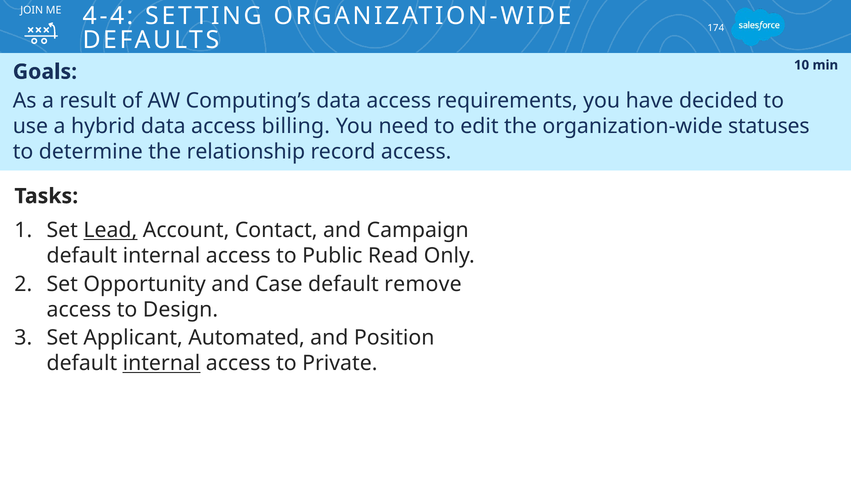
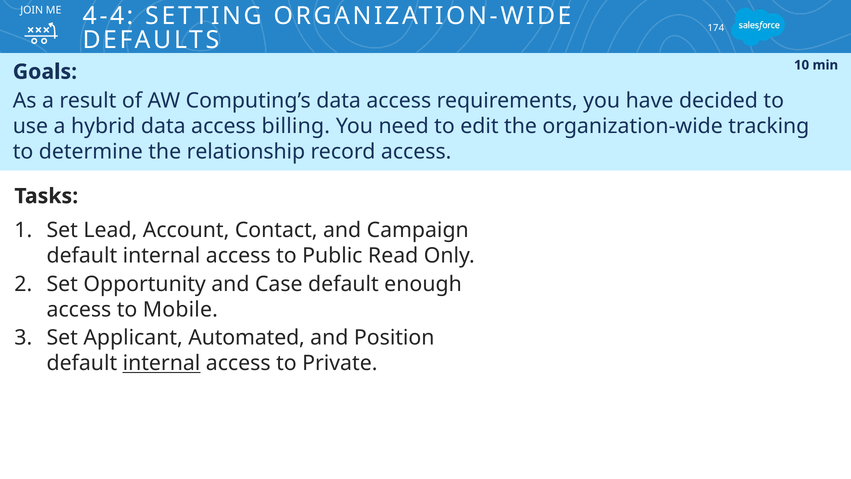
statuses: statuses -> tracking (769, 126)
Lead underline: present -> none (110, 230)
remove: remove -> enough (423, 284)
Design: Design -> Mobile (180, 309)
